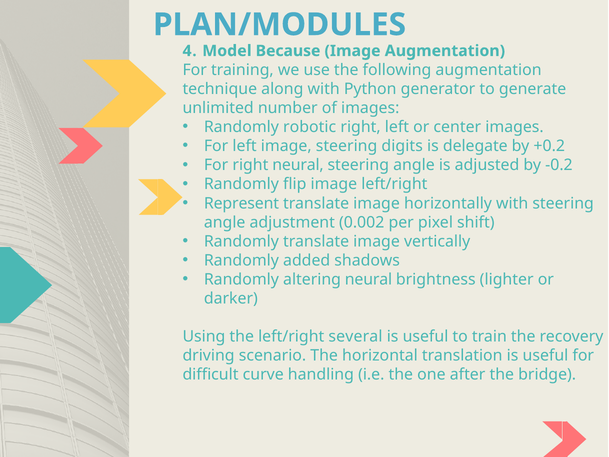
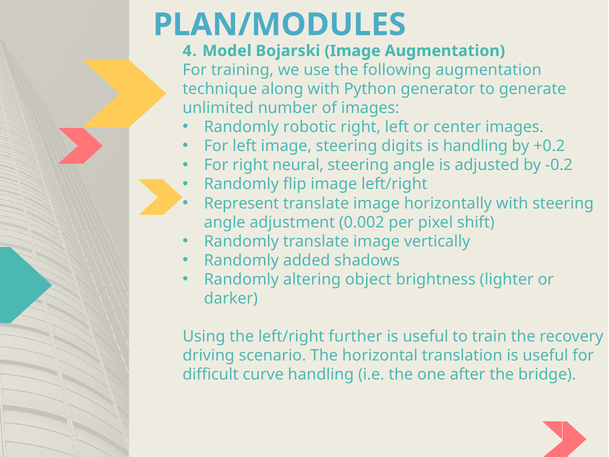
Because: Because -> Bojarski (288, 51)
is delegate: delegate -> handling (475, 146)
altering neural: neural -> object (368, 279)
several: several -> further (355, 336)
